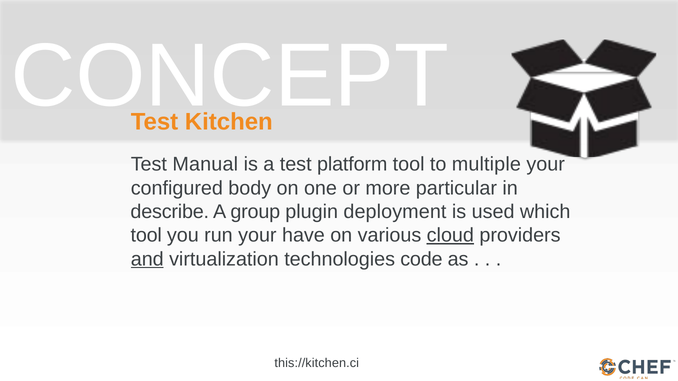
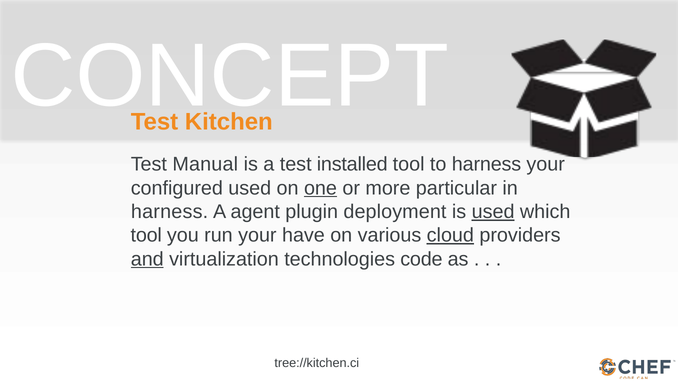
platform: platform -> installed (352, 165)
to multiple: multiple -> harness (487, 165)
configured body: body -> used (250, 188)
one underline: none -> present (320, 188)
describe: describe -> harness (170, 212)
group: group -> agent (255, 212)
used underline: none -> present (493, 212)
this://kitchen.ci: this://kitchen.ci -> tree://kitchen.ci (317, 363)
